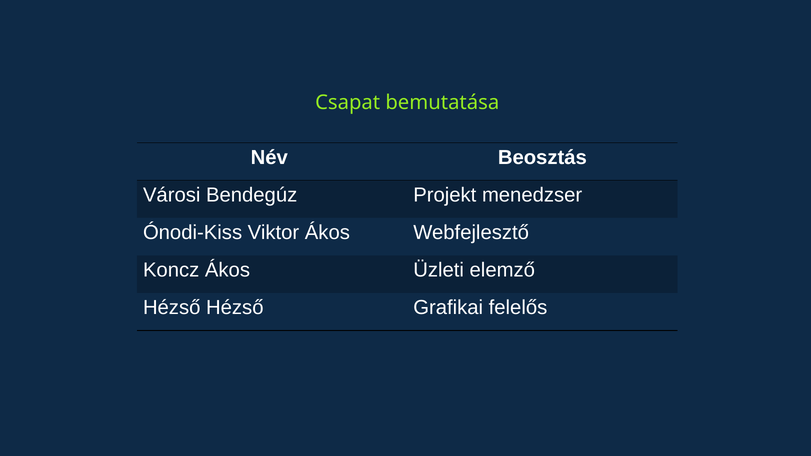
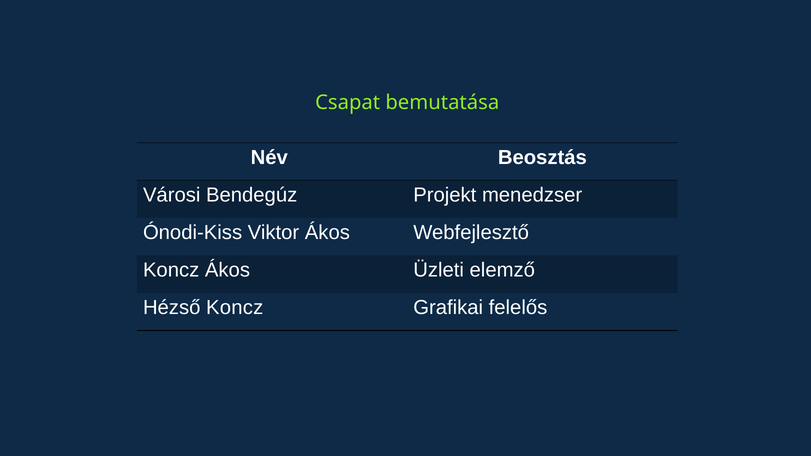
Hézső Hézső: Hézső -> Koncz (235, 308)
